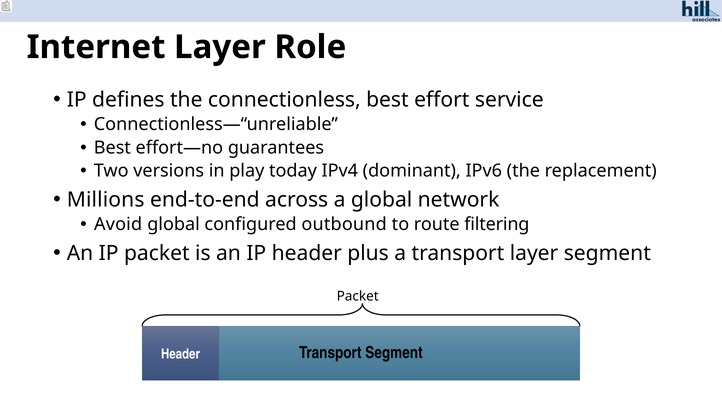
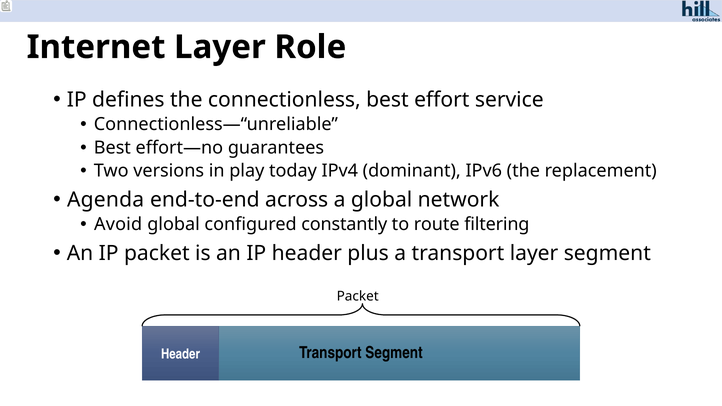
Millions: Millions -> Agenda (106, 200)
outbound: outbound -> constantly (344, 225)
